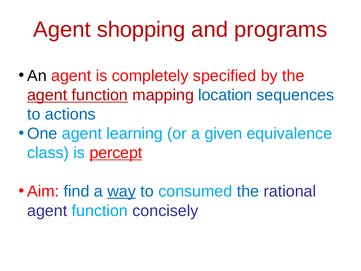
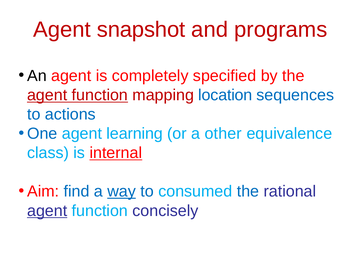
shopping: shopping -> snapshot (141, 30)
given: given -> other (223, 133)
percept: percept -> internal (116, 153)
agent underline: none -> present (47, 211)
